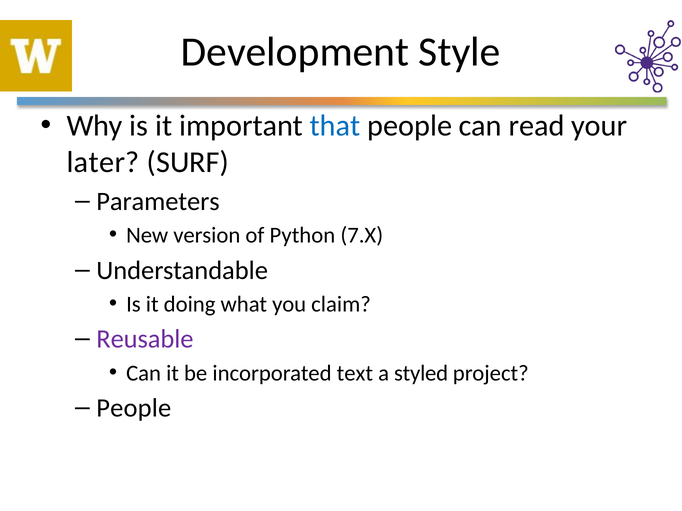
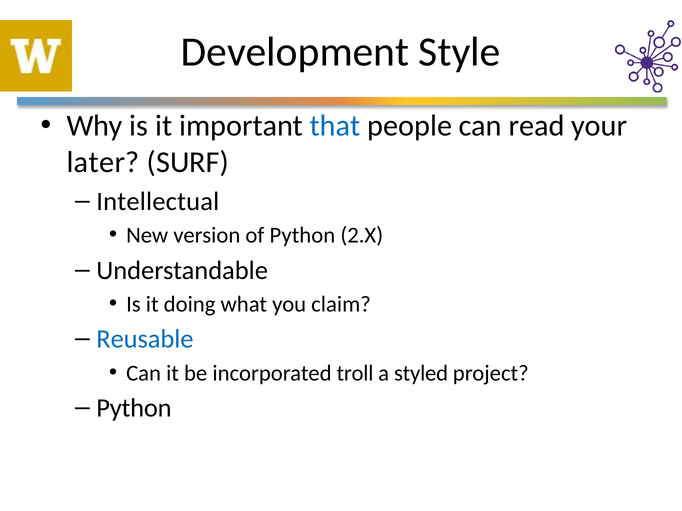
Parameters: Parameters -> Intellectual (158, 202)
7.X: 7.X -> 2.X (362, 235)
Reusable colour: purple -> blue (145, 340)
text: text -> troll (355, 373)
People: People -> Python (134, 409)
